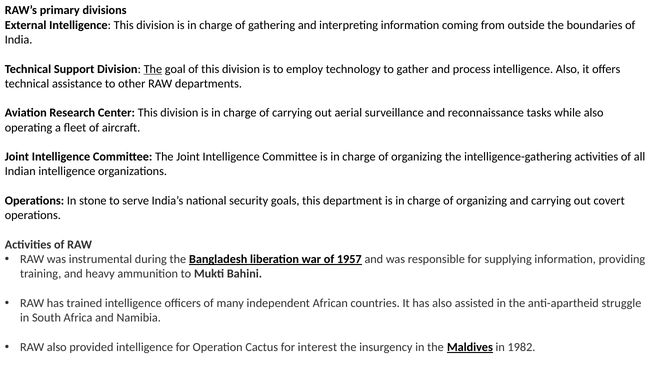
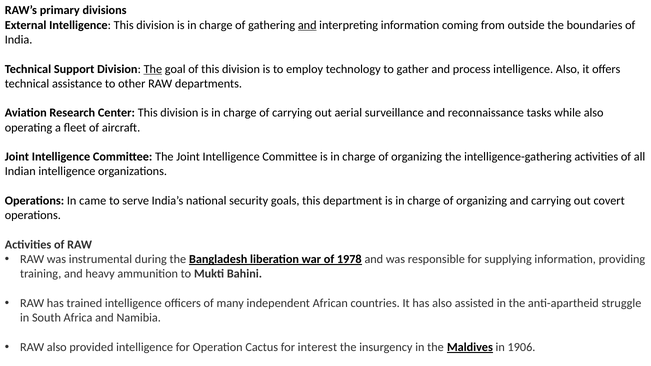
and underline: none -> present (307, 25)
stone: stone -> came (93, 201)
1957: 1957 -> 1978 (349, 259)
1982: 1982 -> 1906 (522, 347)
